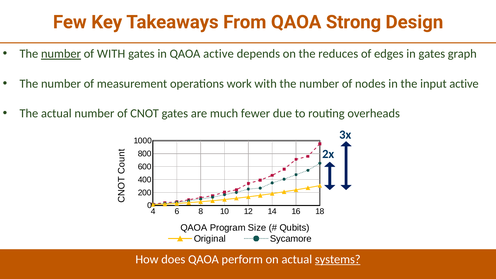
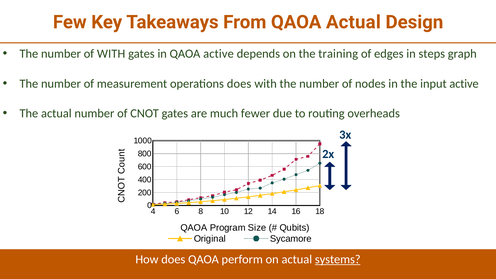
QAOA Strong: Strong -> Actual (353, 22)
number underline: present -> none (61, 54)
reduces: reduces -> training (338, 54)
in gates: gates -> steps (432, 54)
operations work: work -> does (239, 84)
